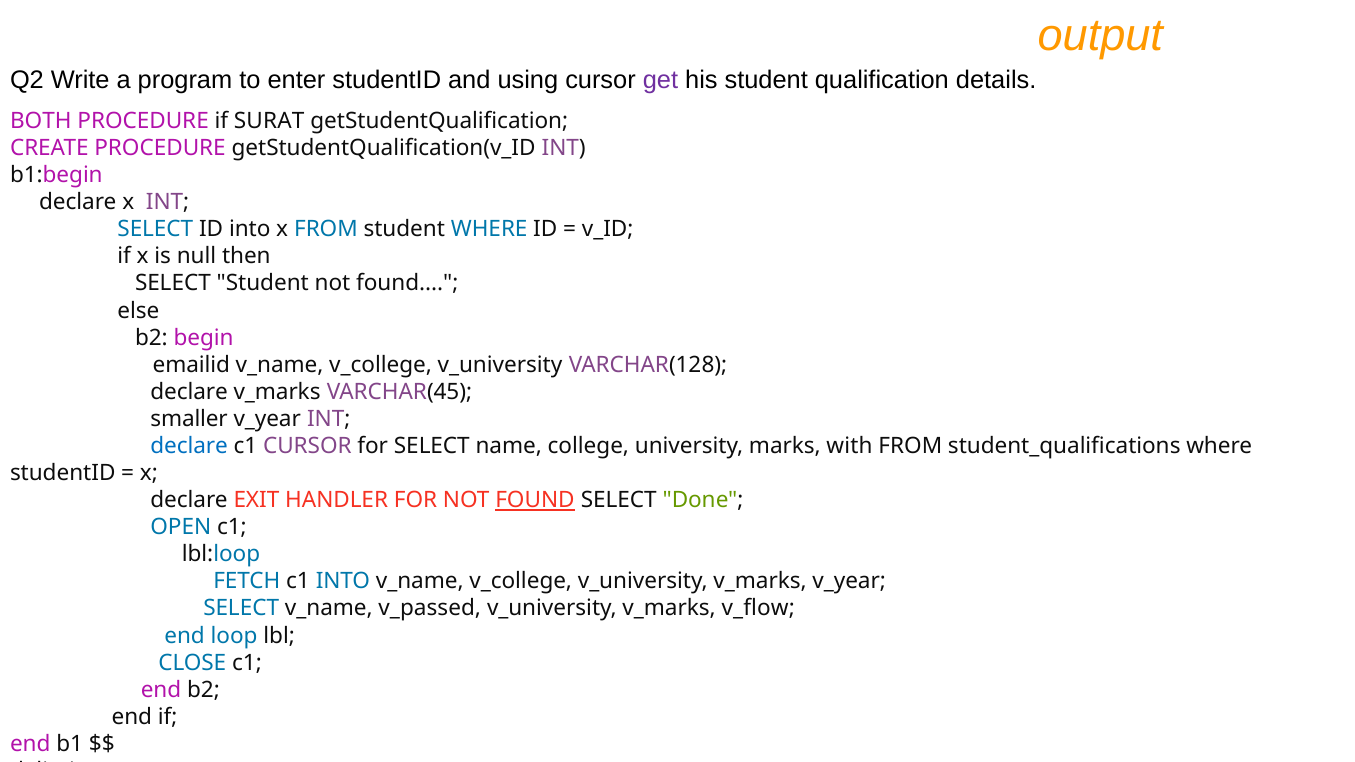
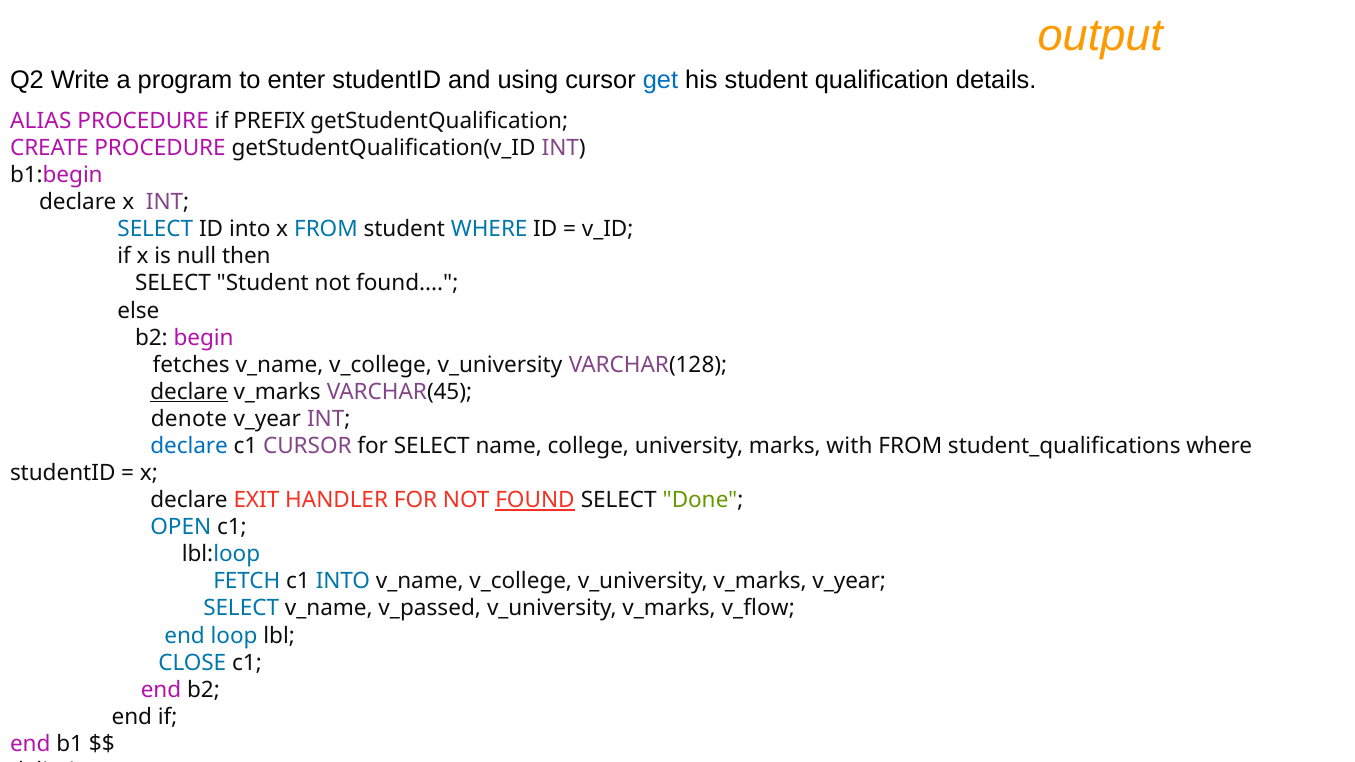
get colour: purple -> blue (660, 80)
BOTH: BOTH -> ALIAS (41, 121)
SURAT: SURAT -> PREFIX (269, 121)
emailid: emailid -> fetches (191, 365)
declare underline: none -> present (189, 392)
smaller: smaller -> denote (189, 419)
